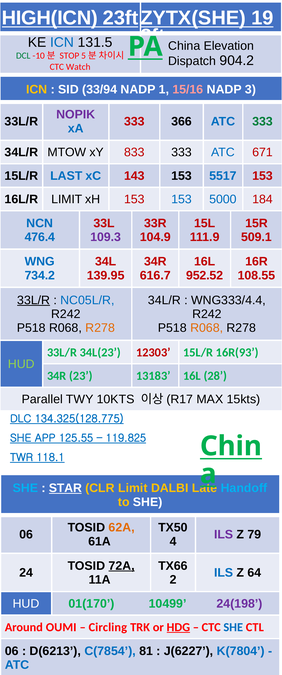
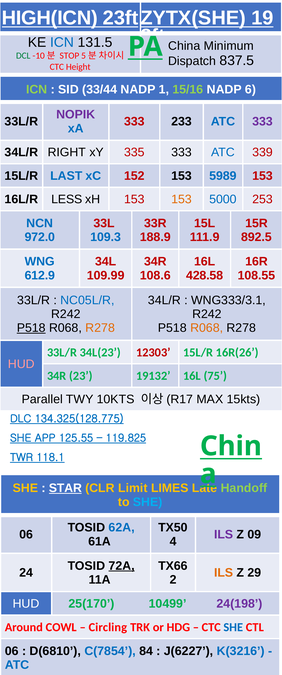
Elevation: Elevation -> Minimum (229, 46)
904.2: 904.2 -> 837.5 (237, 61)
Watch: Watch -> Height (78, 67)
ICN colour: yellow -> light green (37, 89)
33/94: 33/94 -> 33/44 (100, 89)
15/16 colour: pink -> light green (188, 89)
3: 3 -> 6 (250, 89)
366: 366 -> 233 (182, 121)
333 colour: green -> purple (263, 121)
MTOW: MTOW -> RIGHT (67, 152)
833: 833 -> 335 (134, 152)
671: 671 -> 339 (263, 152)
143: 143 -> 152 (134, 176)
5517: 5517 -> 5989 (223, 176)
16L/R LIMIT: LIMIT -> LESS (67, 199)
153 colour: blue -> orange (182, 199)
184: 184 -> 253 (263, 199)
476.4: 476.4 -> 972.0 (40, 237)
109.3 colour: purple -> blue (106, 237)
104.9: 104.9 -> 188.9 (155, 237)
509.1: 509.1 -> 892.5 (256, 237)
734.2: 734.2 -> 612.9 (40, 275)
139.95: 139.95 -> 109.99 (106, 275)
616.7: 616.7 -> 108.6 (155, 275)
952.52: 952.52 -> 428.58 (205, 275)
33L/R underline: present -> none (34, 300)
WNG333/4.4: WNG333/4.4 -> WNG333/3.1 (228, 300)
P518 underline: none -> present (31, 328)
16R(93: 16R(93 -> 16R(26 (237, 352)
HUD colour: light green -> pink (21, 364)
13183: 13183 -> 19132 (153, 376)
28: 28 -> 75 (215, 376)
SHE colour: light blue -> yellow (25, 488)
DALBI: DALBI -> LIMES (170, 488)
Handoff colour: light blue -> light green (244, 488)
SHE colour: white -> light blue (148, 502)
62A colour: orange -> blue (122, 527)
79: 79 -> 09 (254, 534)
ILS colour: blue -> orange (224, 572)
64: 64 -> 29 (254, 572)
01(170: 01(170 -> 25(170 (91, 603)
OUMI: OUMI -> COWL (61, 627)
HDG underline: present -> none (178, 627)
D(6213: D(6213 -> D(6810 (55, 651)
81: 81 -> 84 (146, 651)
K(7804: K(7804 -> K(3216 (241, 651)
